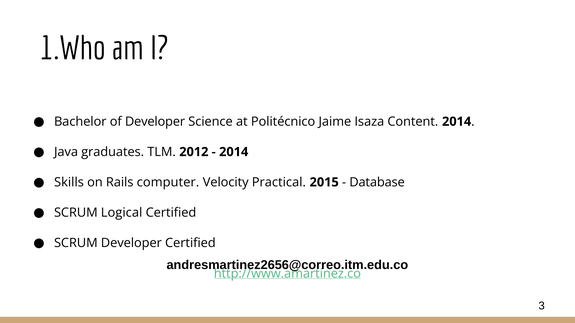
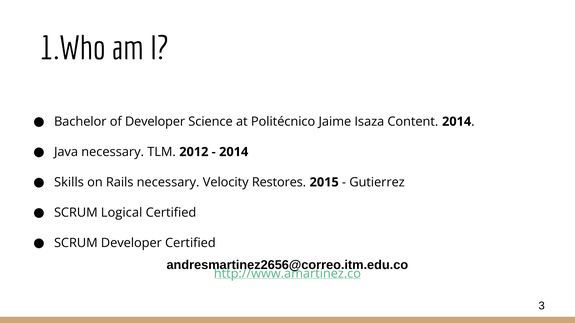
Java graduates: graduates -> necessary (113, 152)
Rails computer: computer -> necessary (168, 182)
Practical: Practical -> Restores (279, 182)
Database: Database -> Gutierrez (377, 182)
